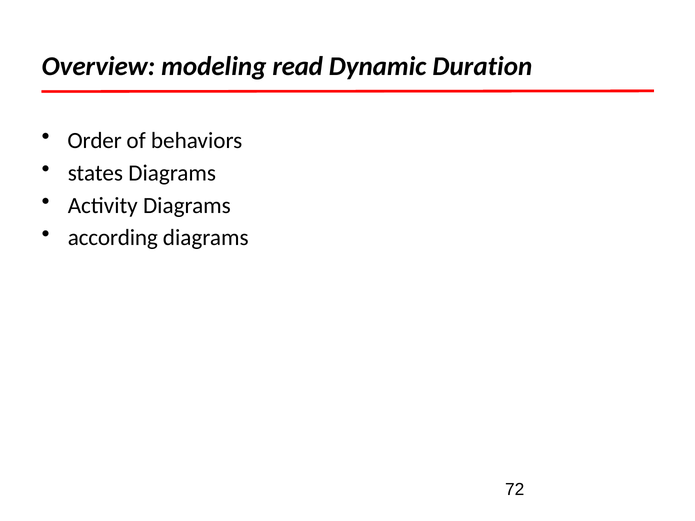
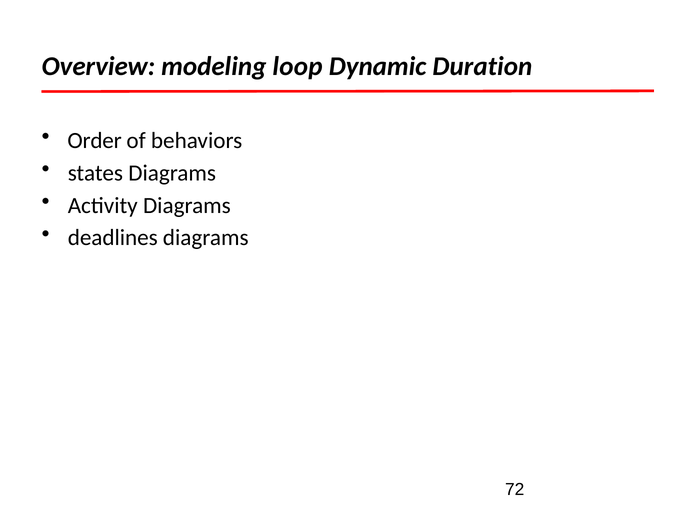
read: read -> loop (297, 66)
according: according -> deadlines (113, 238)
